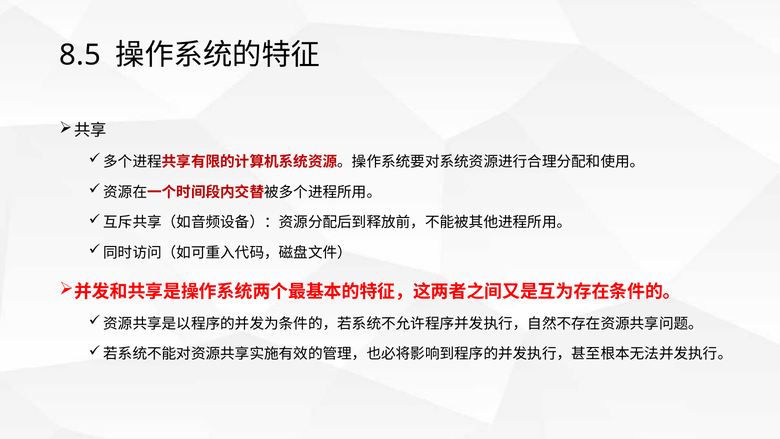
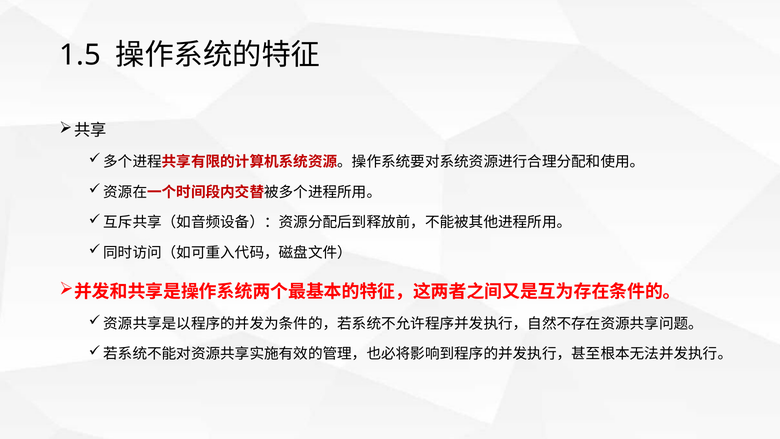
8.5: 8.5 -> 1.5 (80, 55)
